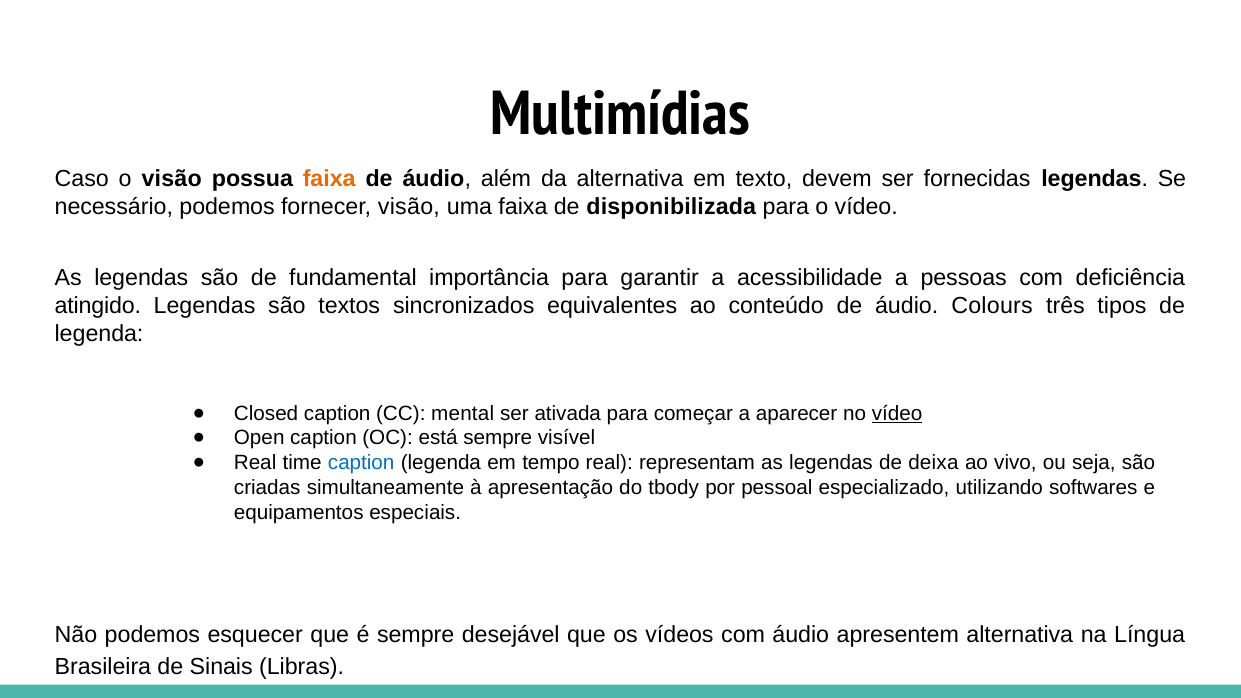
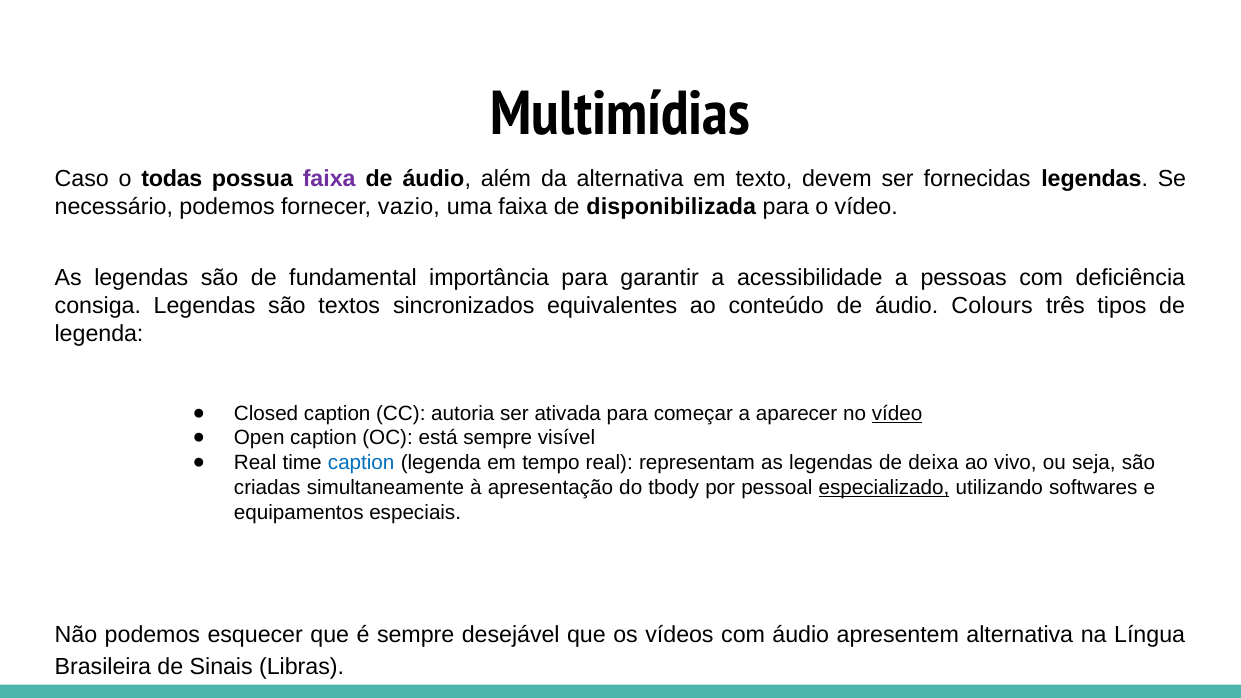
o visão: visão -> todas (172, 179)
faixa colour: orange -> purple (329, 179)
fornecer visão: visão -> vazio (409, 207)
atingido: atingido -> consiga (98, 306)
mental: mental -> autoria (463, 413)
especializado underline: none -> present (884, 488)
